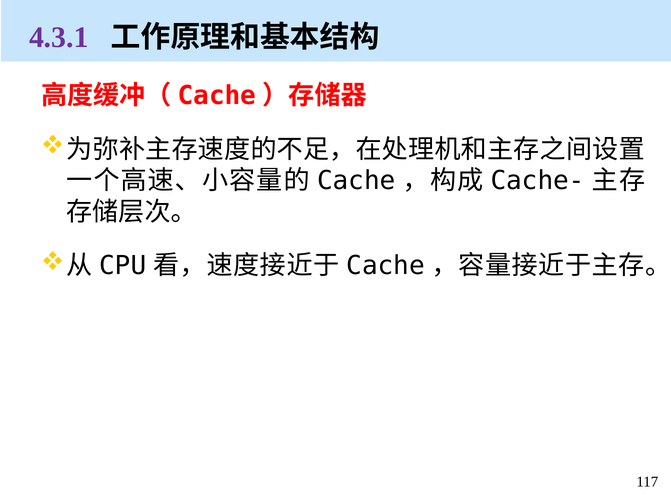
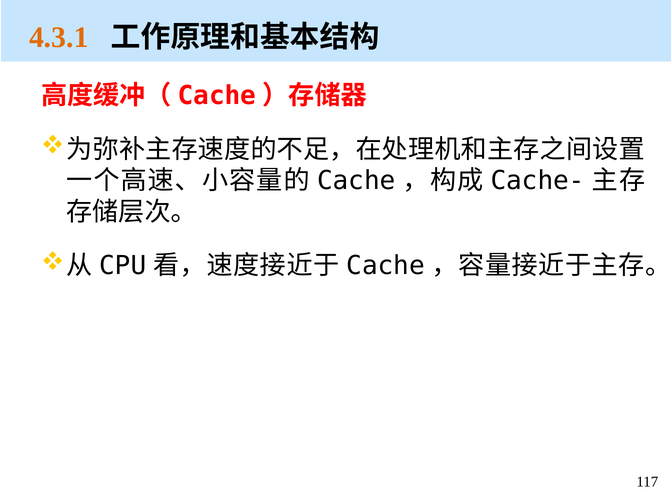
4.3.1 colour: purple -> orange (59, 37)
